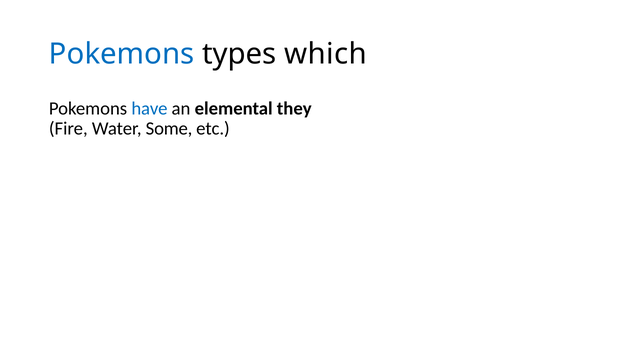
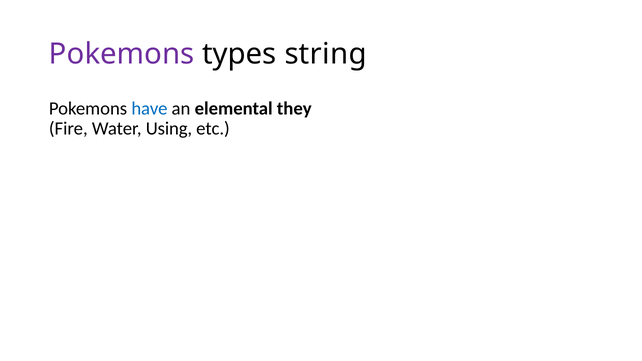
Pokemons colour: blue -> purple (122, 54)
which: which -> string (326, 54)
Some: Some -> Using (169, 129)
